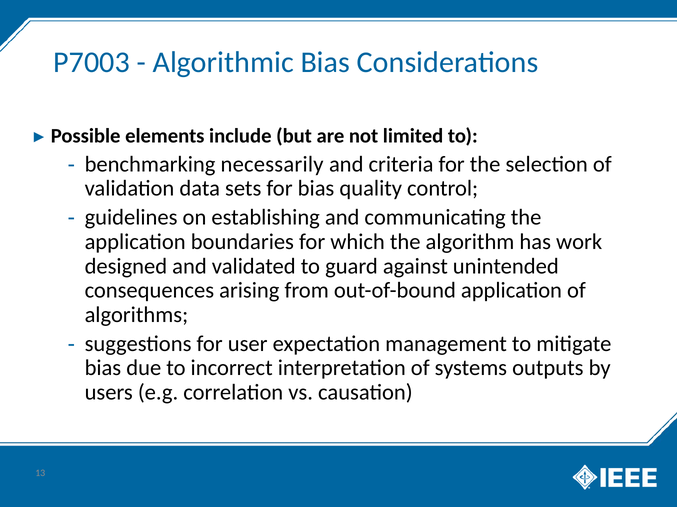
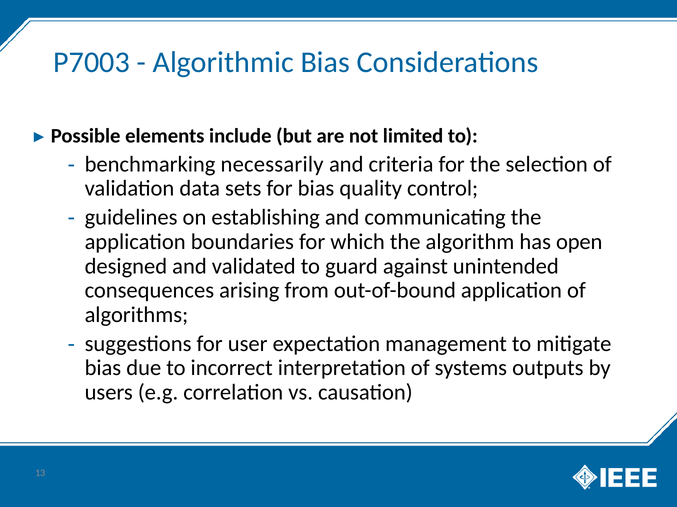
work: work -> open (579, 242)
